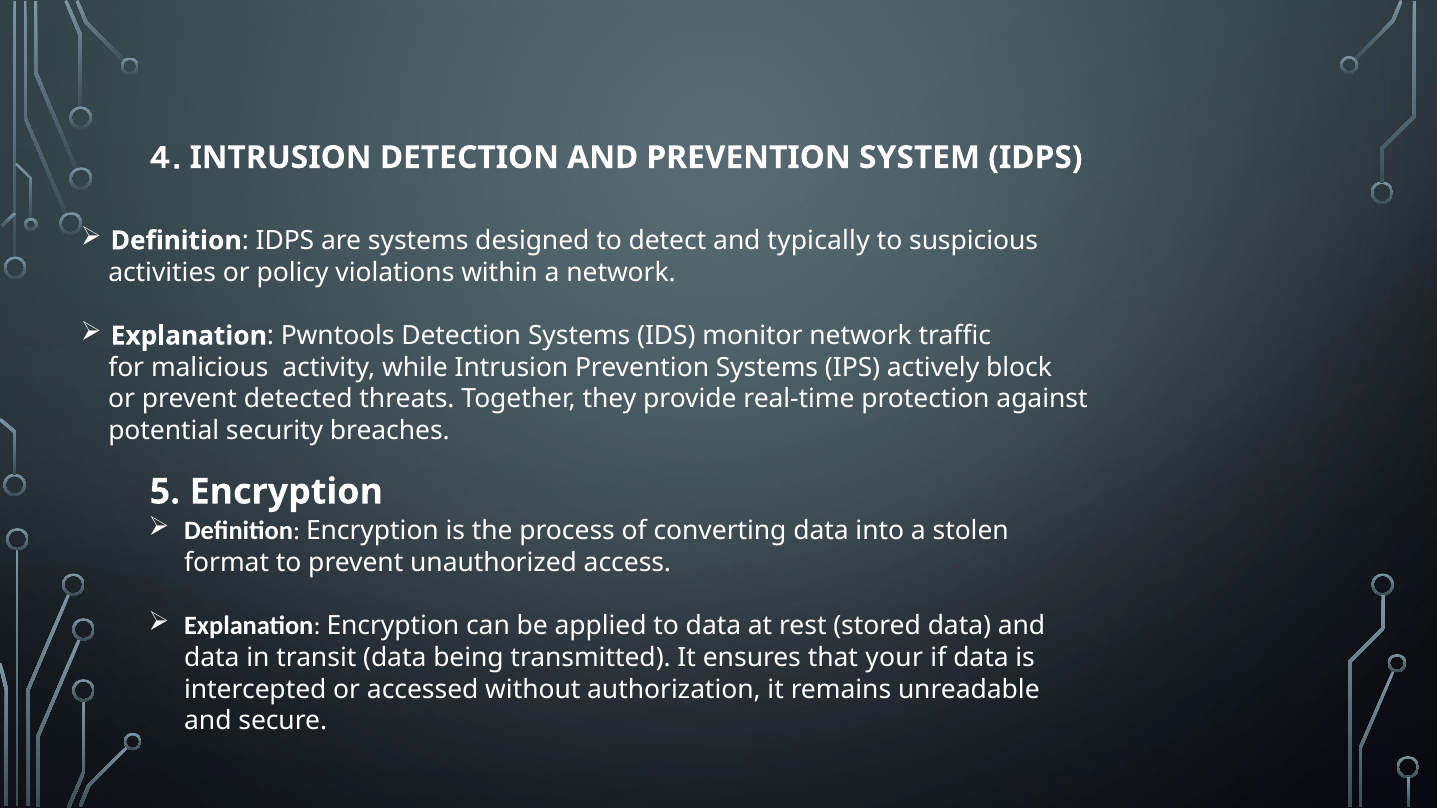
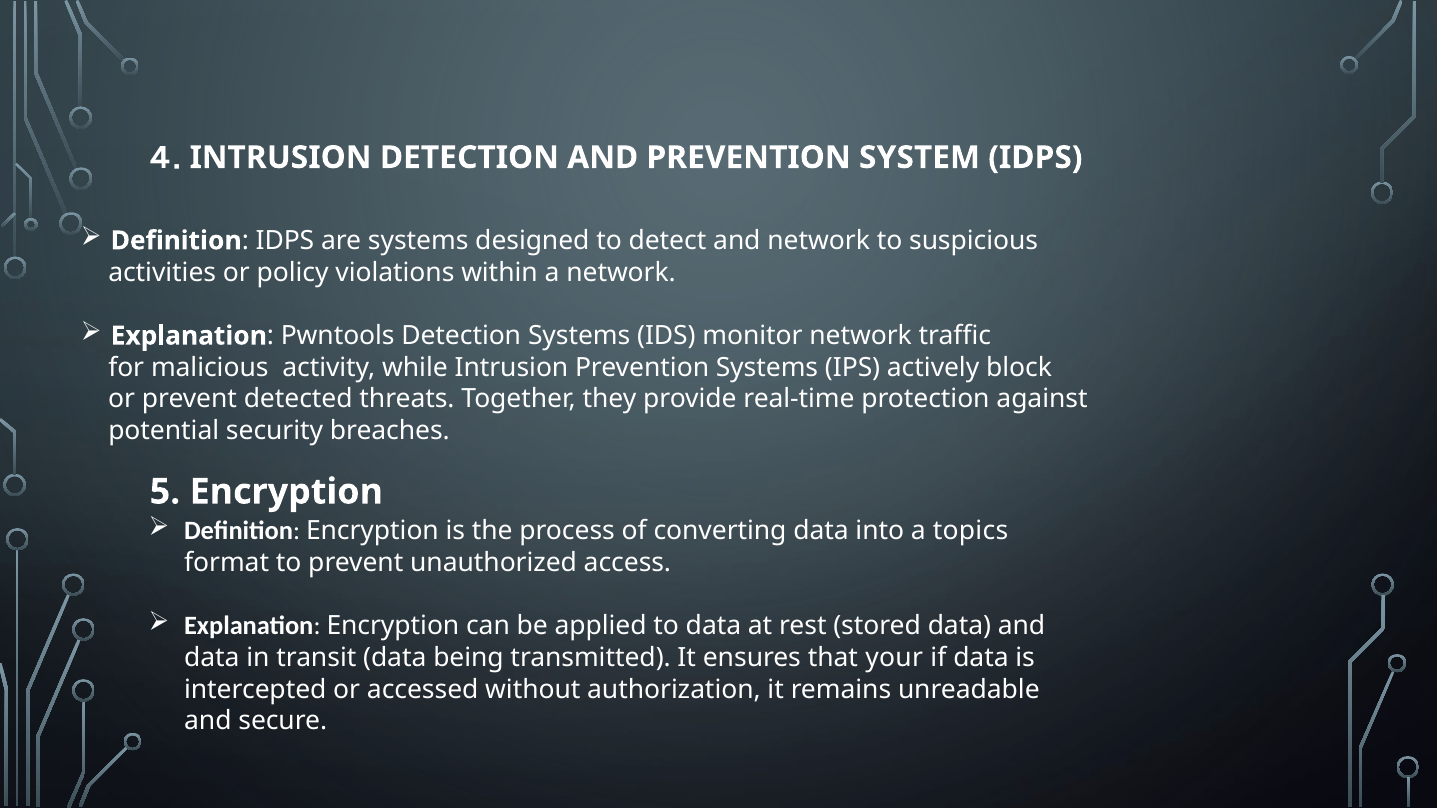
and typically: typically -> network (819, 241)
stolen: stolen -> topics (971, 531)
